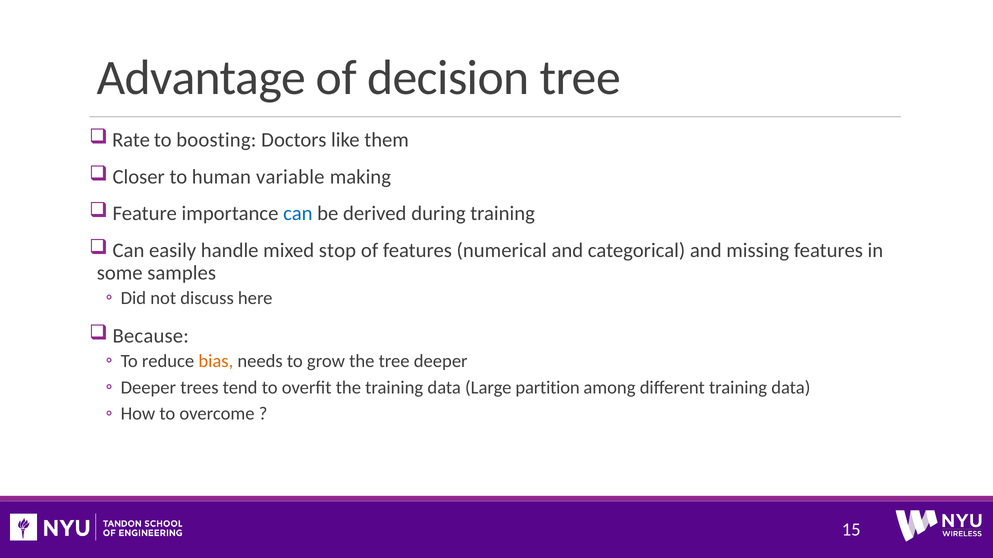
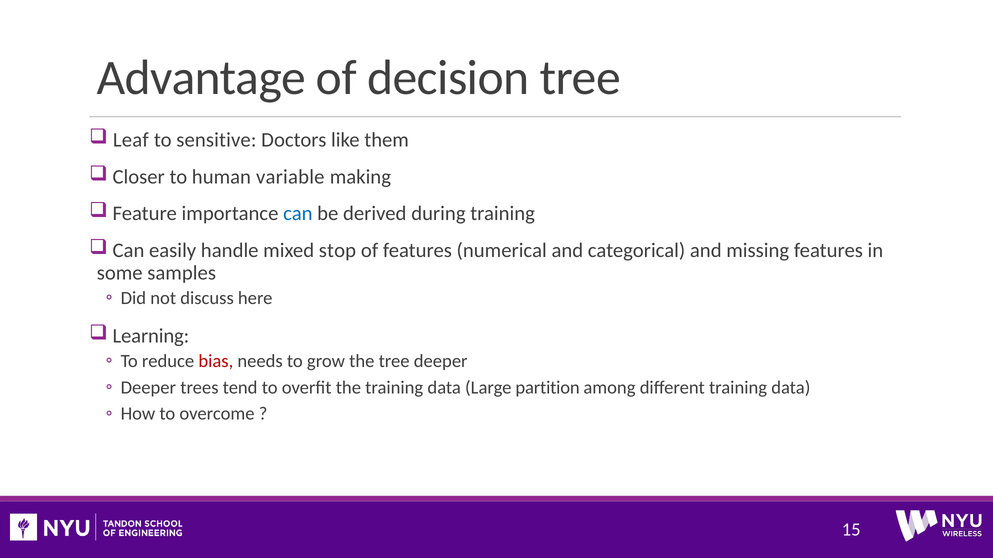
Rate: Rate -> Leaf (131, 140)
boosting: boosting -> sensitive (216, 140)
Because: Because -> Learning (151, 336)
bias colour: orange -> red (216, 362)
